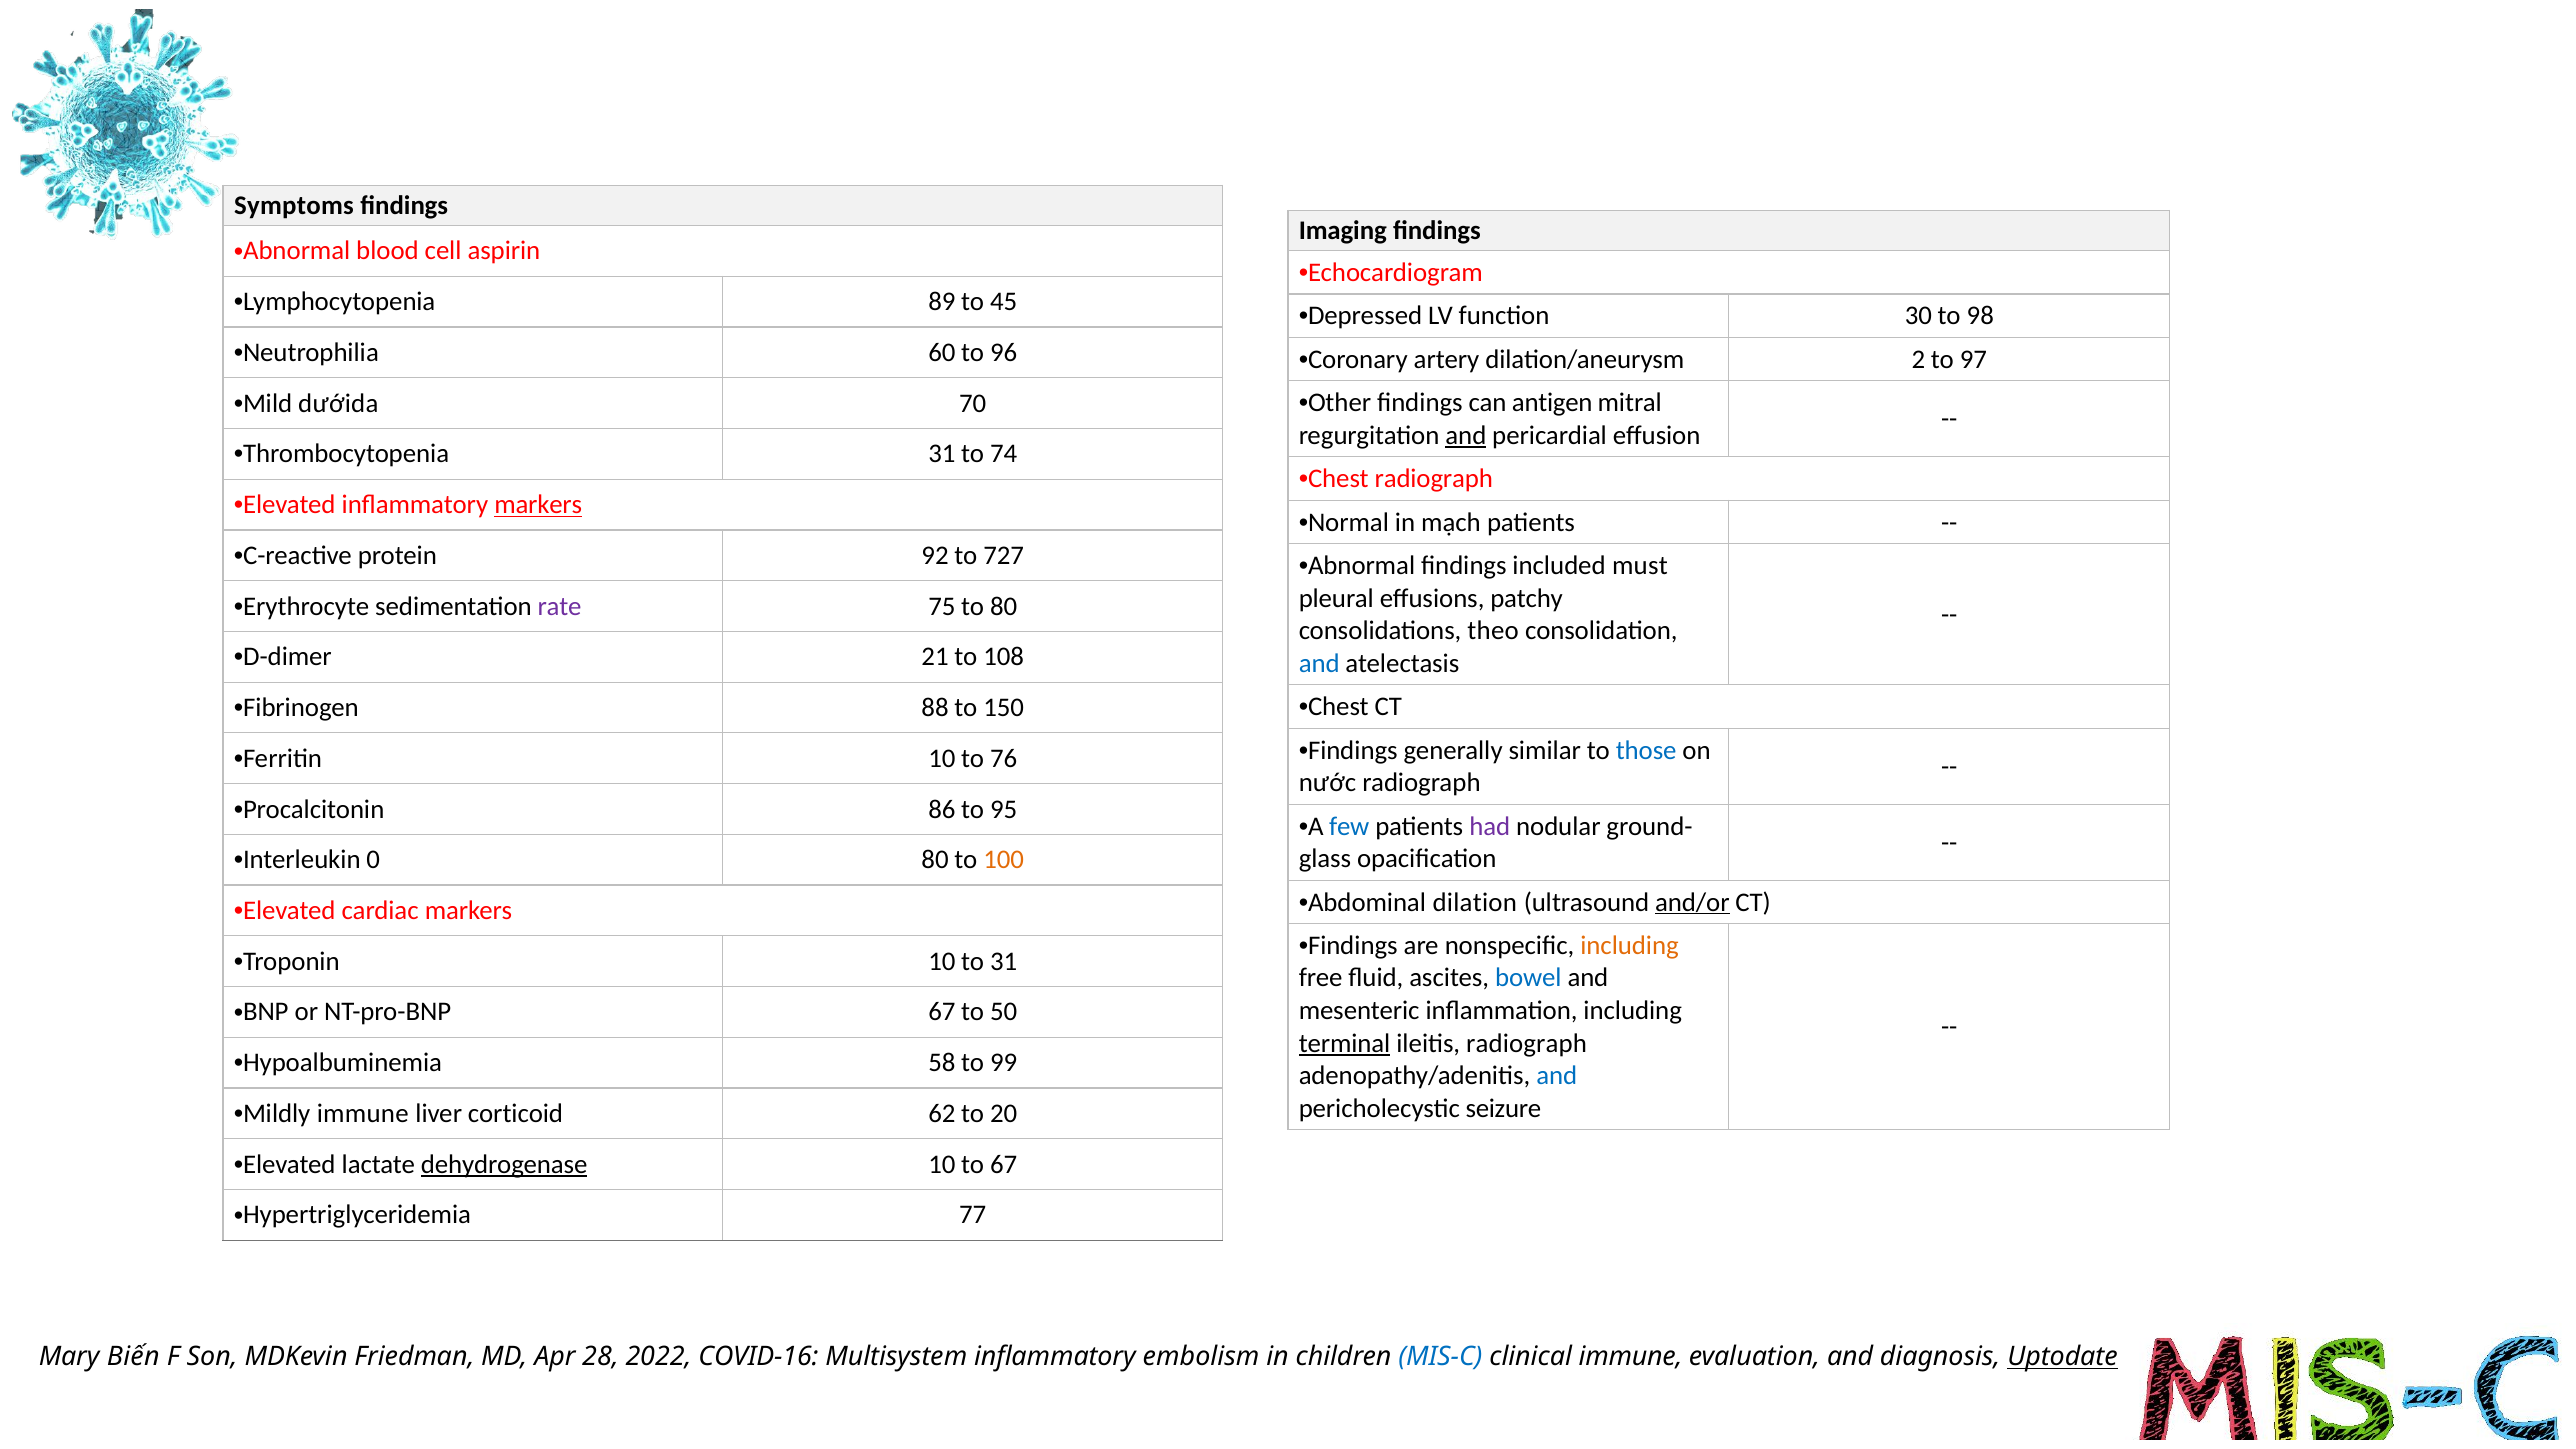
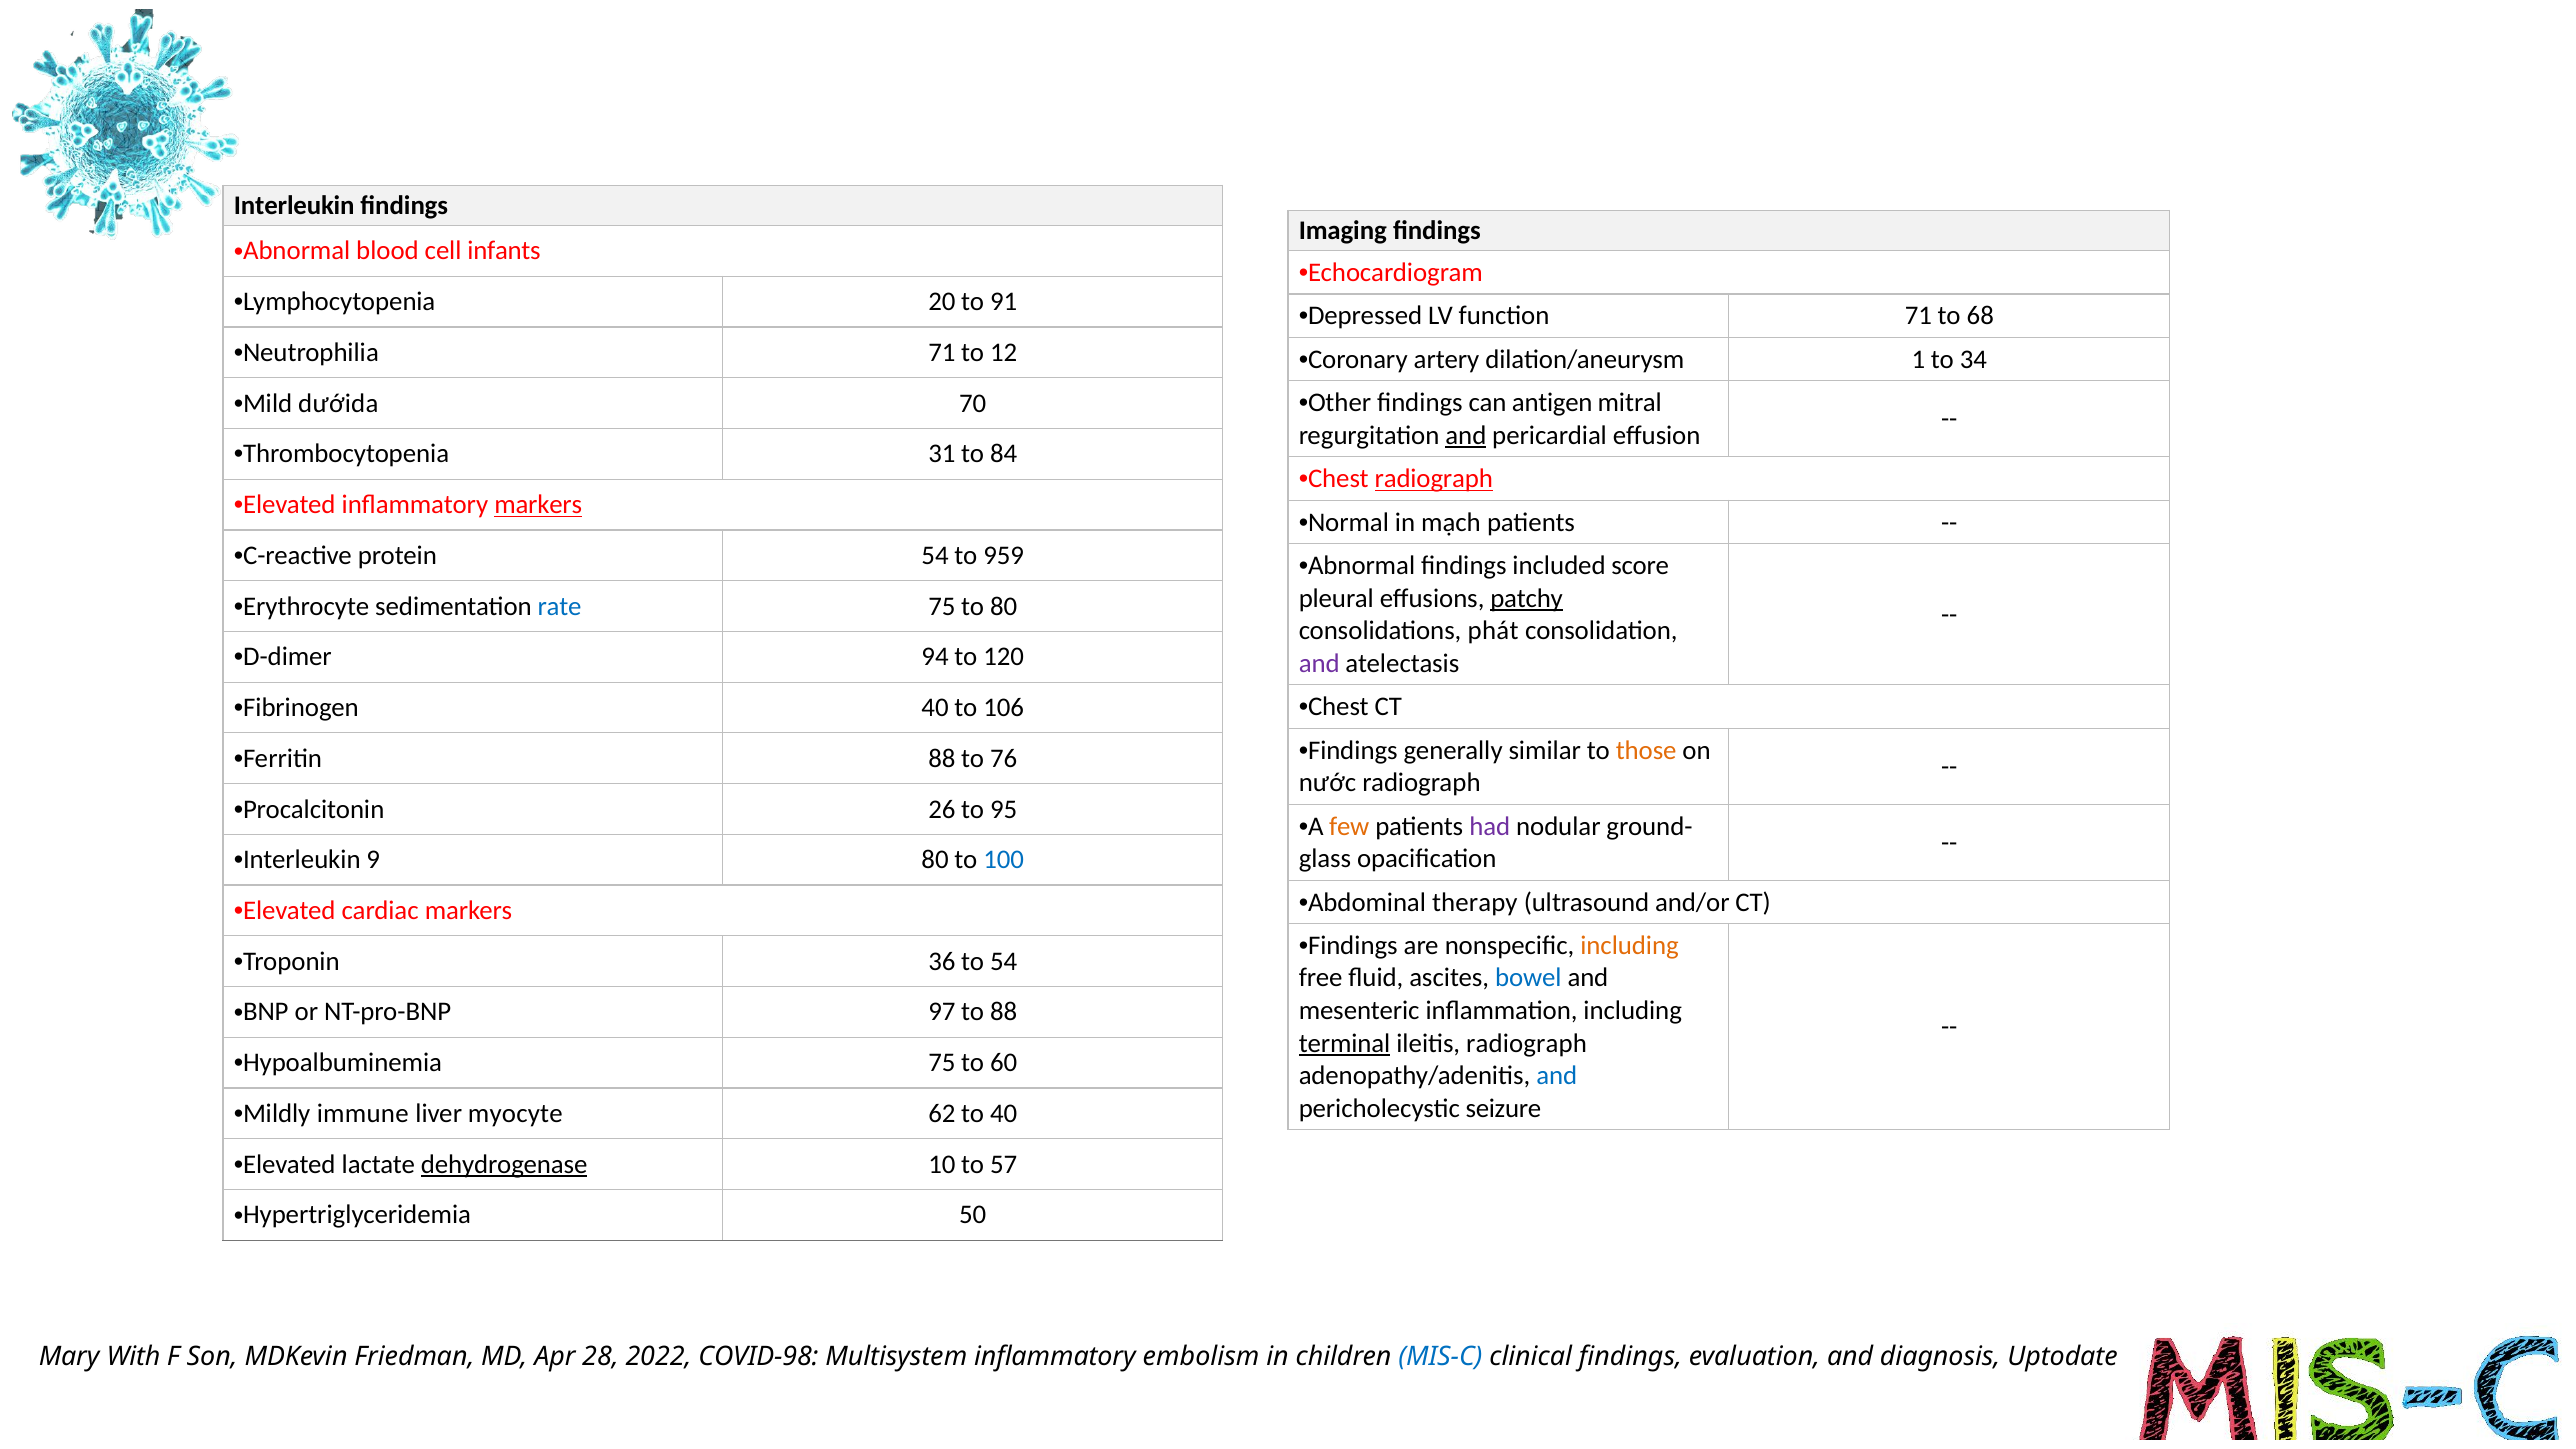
Symptoms: Symptoms -> Interleukin (294, 206)
aspirin: aspirin -> infants (504, 251)
89: 89 -> 20 (942, 302)
45: 45 -> 91 (1004, 302)
function 30: 30 -> 71 (1918, 316)
98: 98 -> 68 (1980, 316)
Neutrophilia 60: 60 -> 71 (942, 353)
96: 96 -> 12 (1004, 353)
2: 2 -> 1 (1918, 359)
97: 97 -> 34 (1973, 359)
74: 74 -> 84 (1004, 454)
radiograph underline: none -> present (1434, 479)
protein 92: 92 -> 54 (935, 556)
727: 727 -> 959 (1004, 556)
must: must -> score (1640, 566)
patchy underline: none -> present (1527, 598)
rate colour: purple -> blue (559, 606)
theo: theo -> phát (1493, 631)
21: 21 -> 94 (935, 657)
108: 108 -> 120 (1004, 657)
and colour: blue -> purple (1319, 663)
Fibrinogen 88: 88 -> 40 (935, 708)
150: 150 -> 106 (1004, 708)
those colour: blue -> orange (1646, 750)
Ferritin 10: 10 -> 88 (942, 758)
86: 86 -> 26 (942, 809)
few colour: blue -> orange (1349, 826)
0: 0 -> 9 (373, 860)
100 colour: orange -> blue (1004, 860)
dilation: dilation -> therapy (1475, 902)
and/or underline: present -> none (1692, 902)
Troponin 10: 10 -> 36 (942, 961)
to 31: 31 -> 54 (1004, 961)
NT-pro-BNP 67: 67 -> 97 (942, 1012)
to 50: 50 -> 88 (1004, 1012)
Hypoalbuminemia 58: 58 -> 75 (942, 1063)
99: 99 -> 60 (1004, 1063)
corticoid: corticoid -> myocyte (515, 1114)
to 20: 20 -> 40 (1004, 1114)
to 67: 67 -> 57 (1004, 1164)
77: 77 -> 50 (973, 1215)
Biến: Biến -> With (133, 1357)
COVID-16: COVID-16 -> COVID-98 (758, 1357)
clinical immune: immune -> findings (1630, 1357)
Uptodate underline: present -> none (2062, 1357)
